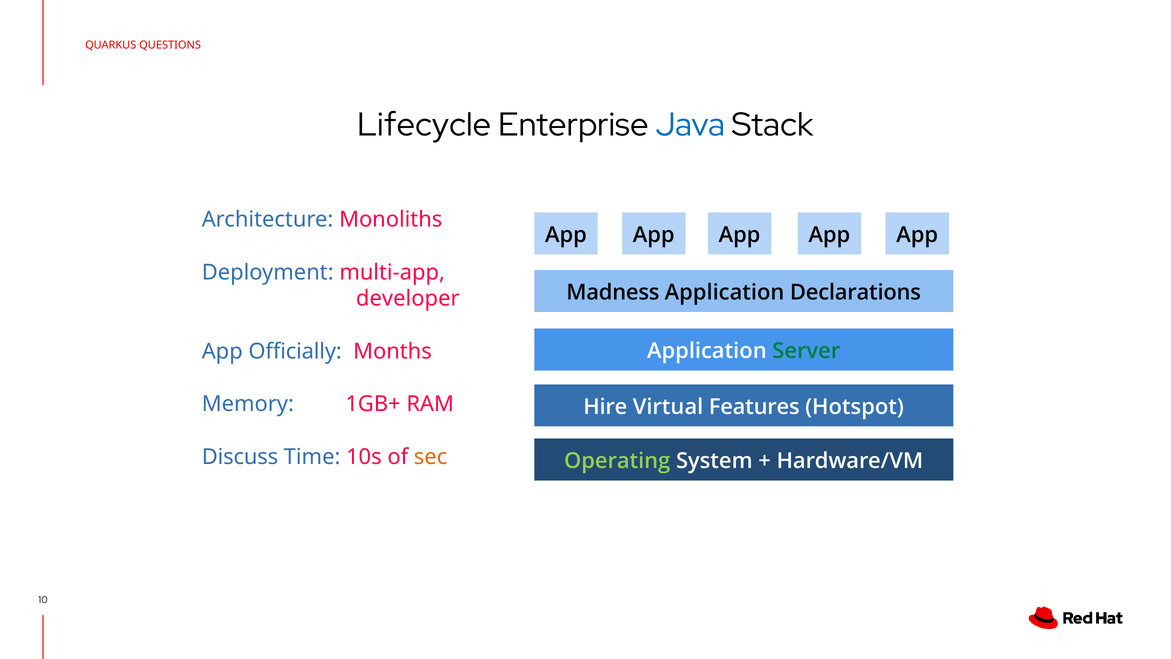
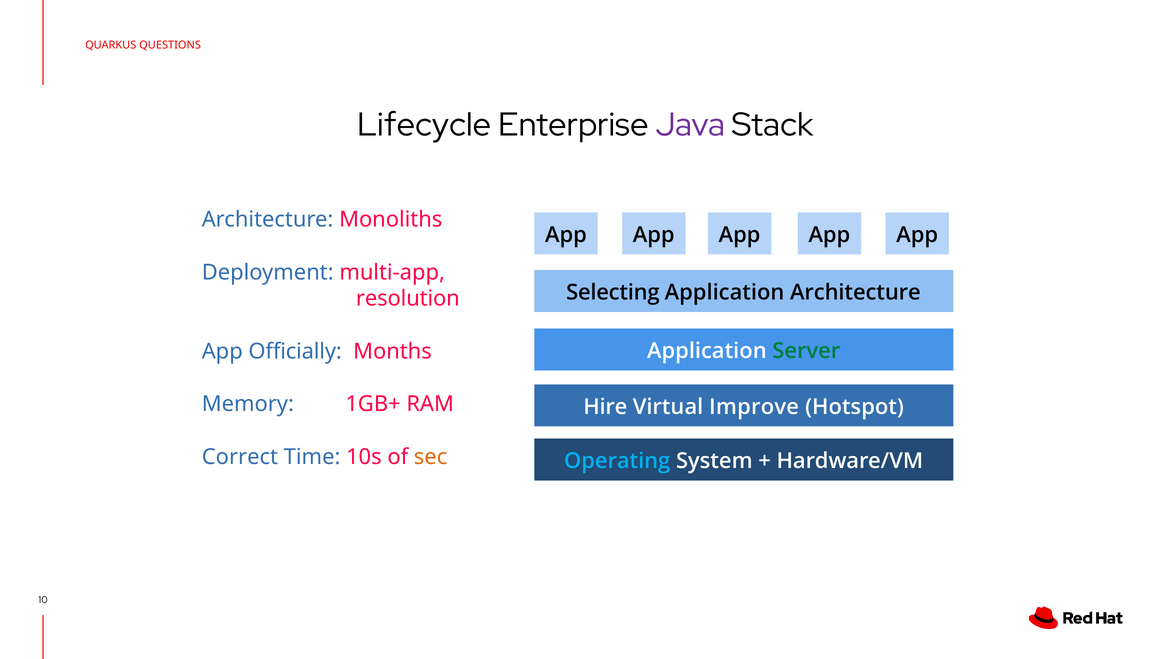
Java colour: blue -> purple (691, 125)
Madness: Madness -> Selecting (613, 292)
Application Declarations: Declarations -> Architecture (855, 292)
developer: developer -> resolution (408, 298)
Features: Features -> Improve (754, 407)
Discuss: Discuss -> Correct (240, 457)
Operating colour: light green -> light blue (617, 461)
